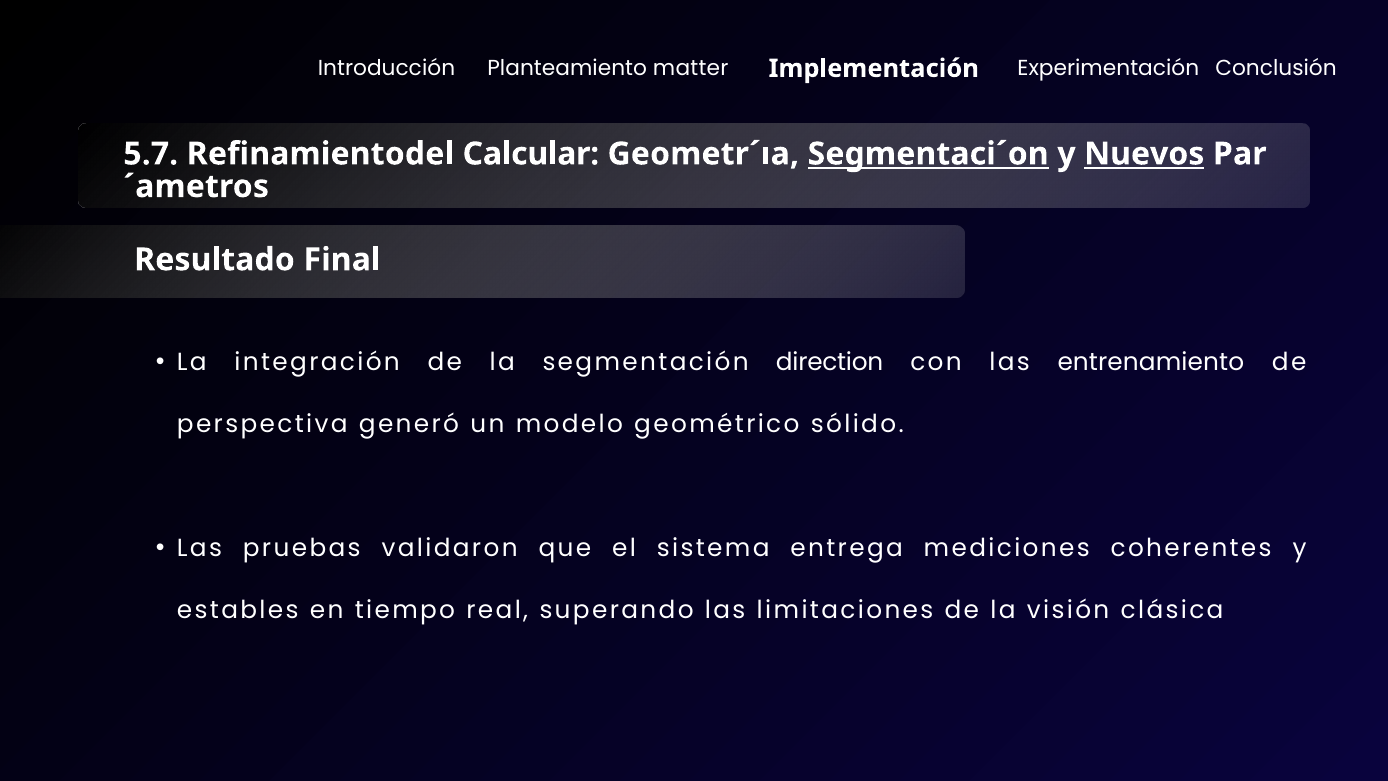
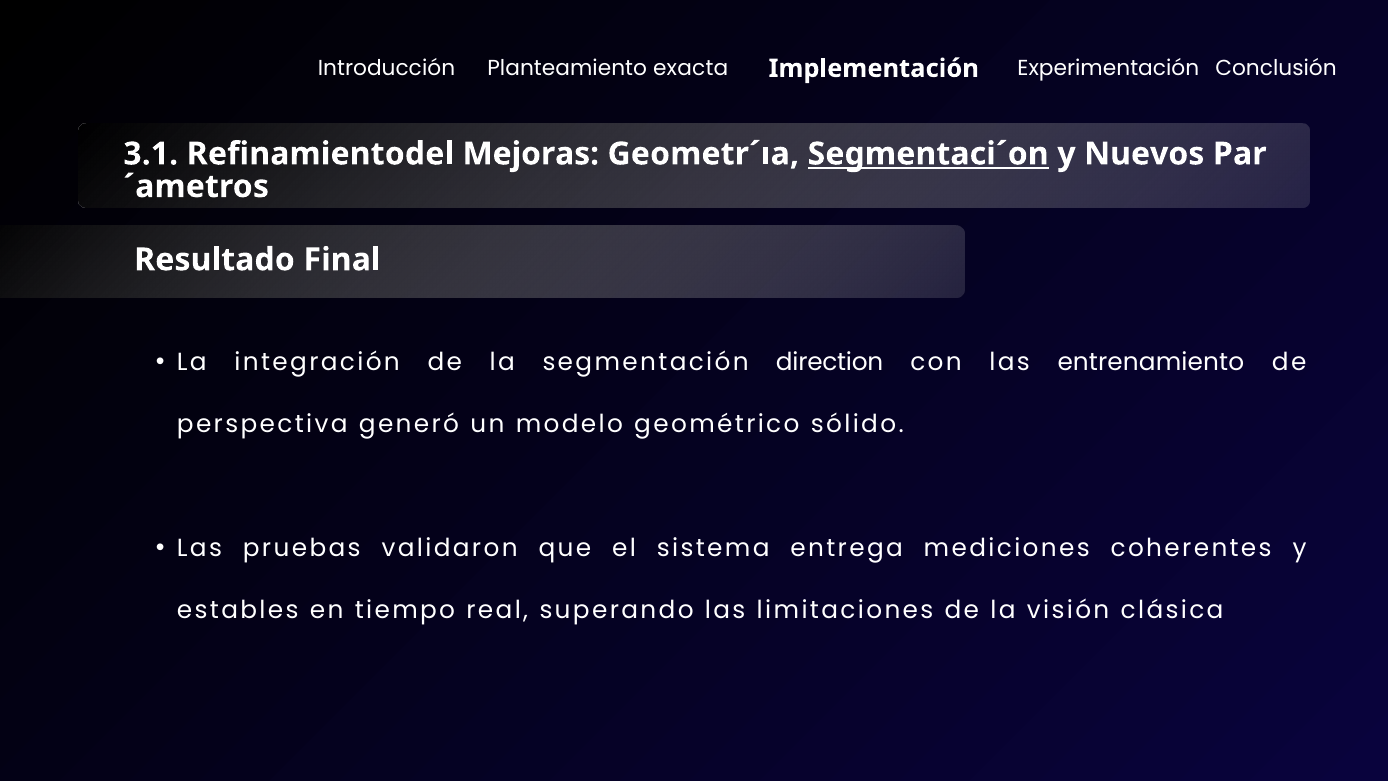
matter: matter -> exacta (691, 68)
5.7: 5.7 -> 3.1 (151, 154)
Calcular: Calcular -> Mejoras (531, 154)
Nuevos underline: present -> none (1144, 154)
